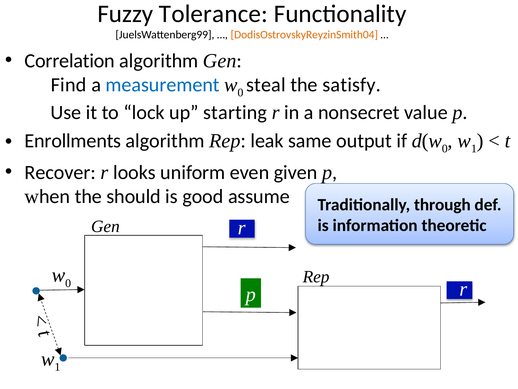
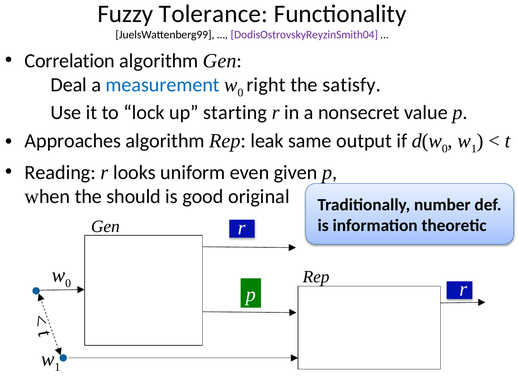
DodisOstrovskyReyzinSmith04 colour: orange -> purple (304, 35)
Find: Find -> Deal (69, 85)
steal: steal -> right (266, 85)
Enrollments: Enrollments -> Approaches (73, 141)
Recover: Recover -> Reading (60, 172)
assume: assume -> original (259, 196)
through: through -> number (442, 204)
